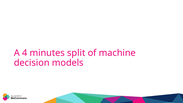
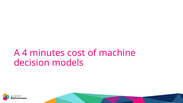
split: split -> cost (76, 53)
